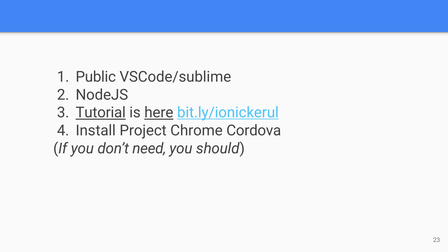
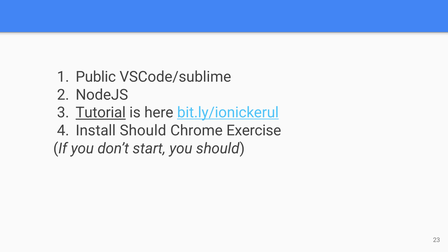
here underline: present -> none (159, 113)
Install Project: Project -> Should (143, 131)
Cordova: Cordova -> Exercise (254, 131)
need: need -> start (149, 149)
